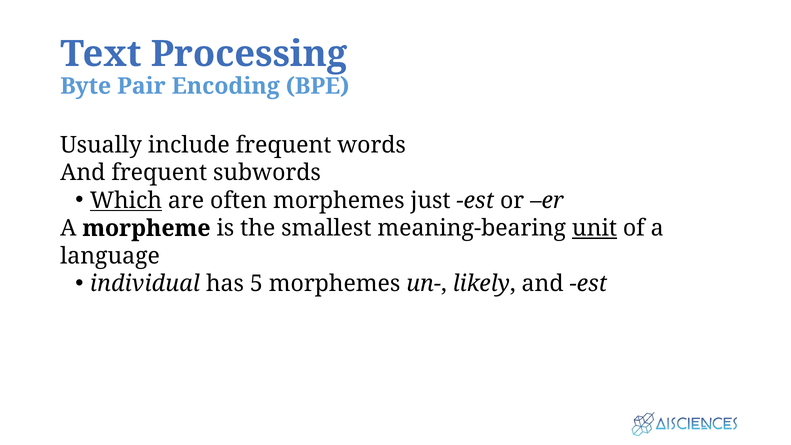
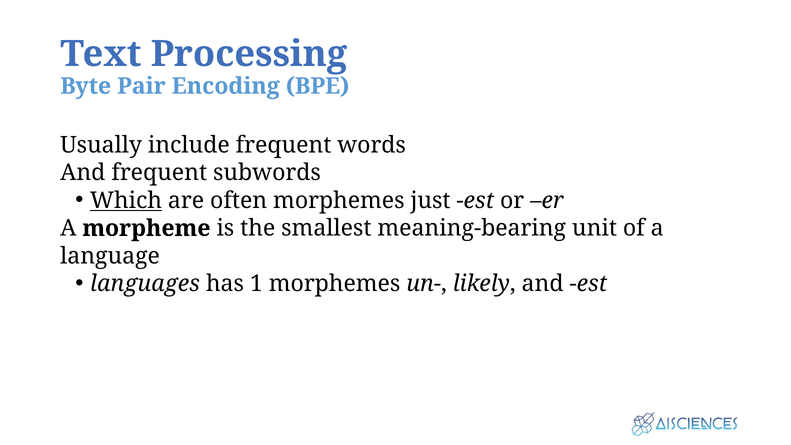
unit underline: present -> none (594, 228)
individual: individual -> languages (145, 284)
5: 5 -> 1 (256, 284)
